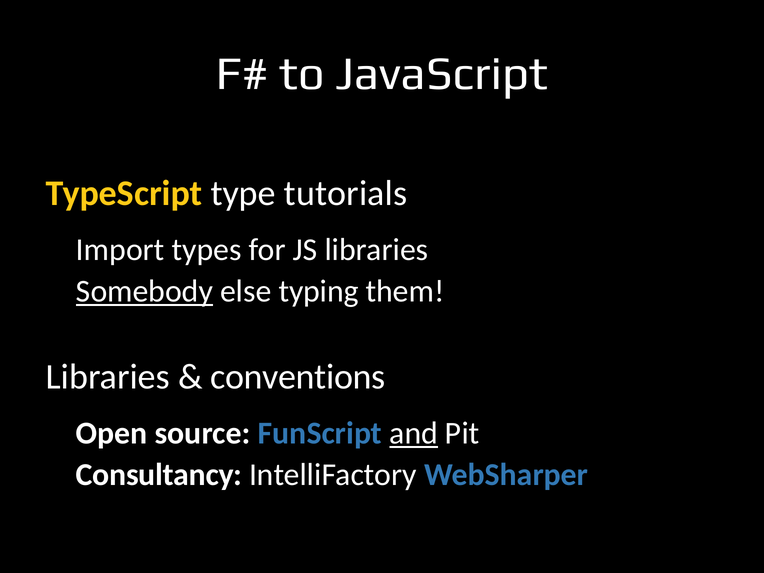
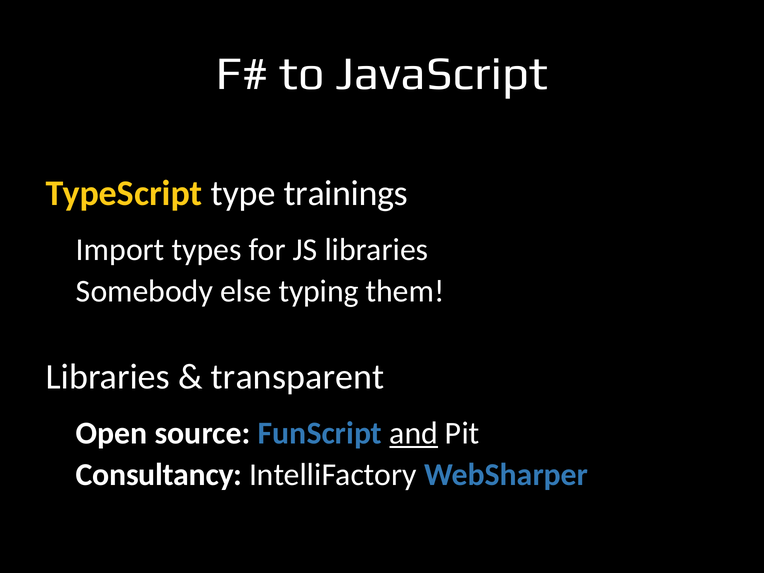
tutorials: tutorials -> trainings (346, 193)
Somebody underline: present -> none (144, 291)
conventions: conventions -> transparent (298, 377)
